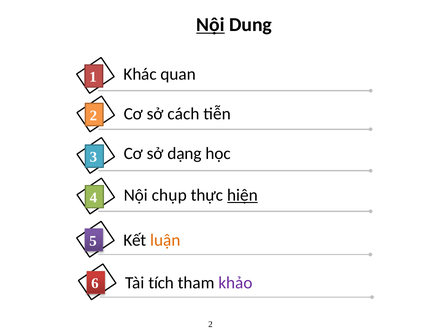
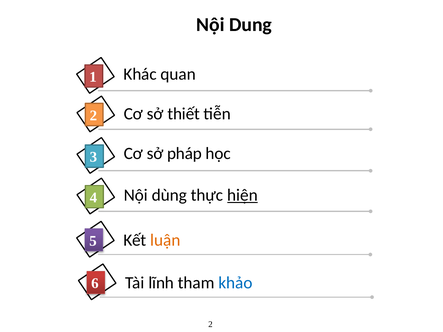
Nội underline: present -> none (210, 25)
cách: cách -> thiết (184, 114)
dạng: dạng -> pháp (185, 153)
chụp: chụp -> dùng (169, 195)
tích: tích -> lĩnh (161, 283)
khảo colour: purple -> blue (235, 283)
